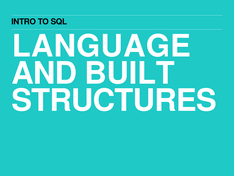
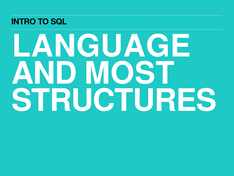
BUILT: BUILT -> MOST (129, 73)
